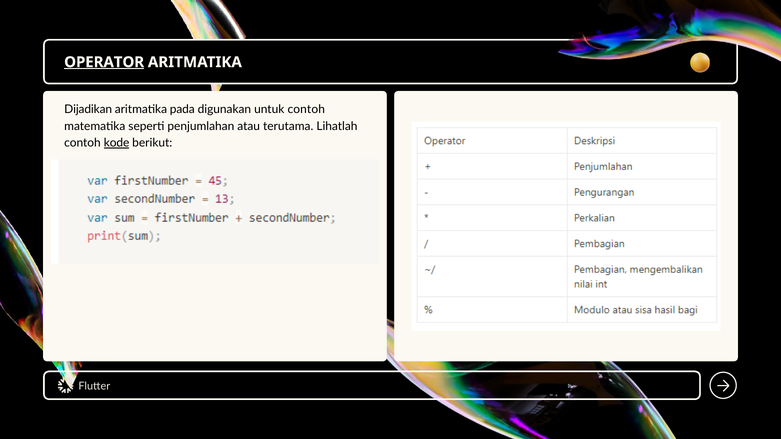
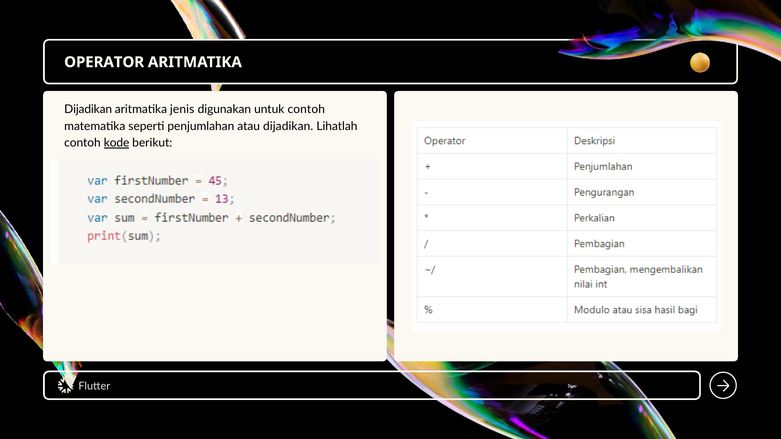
OPERATOR underline: present -> none (104, 62)
pada: pada -> jenis (182, 110)
atau terutama: terutama -> dijadikan (288, 126)
